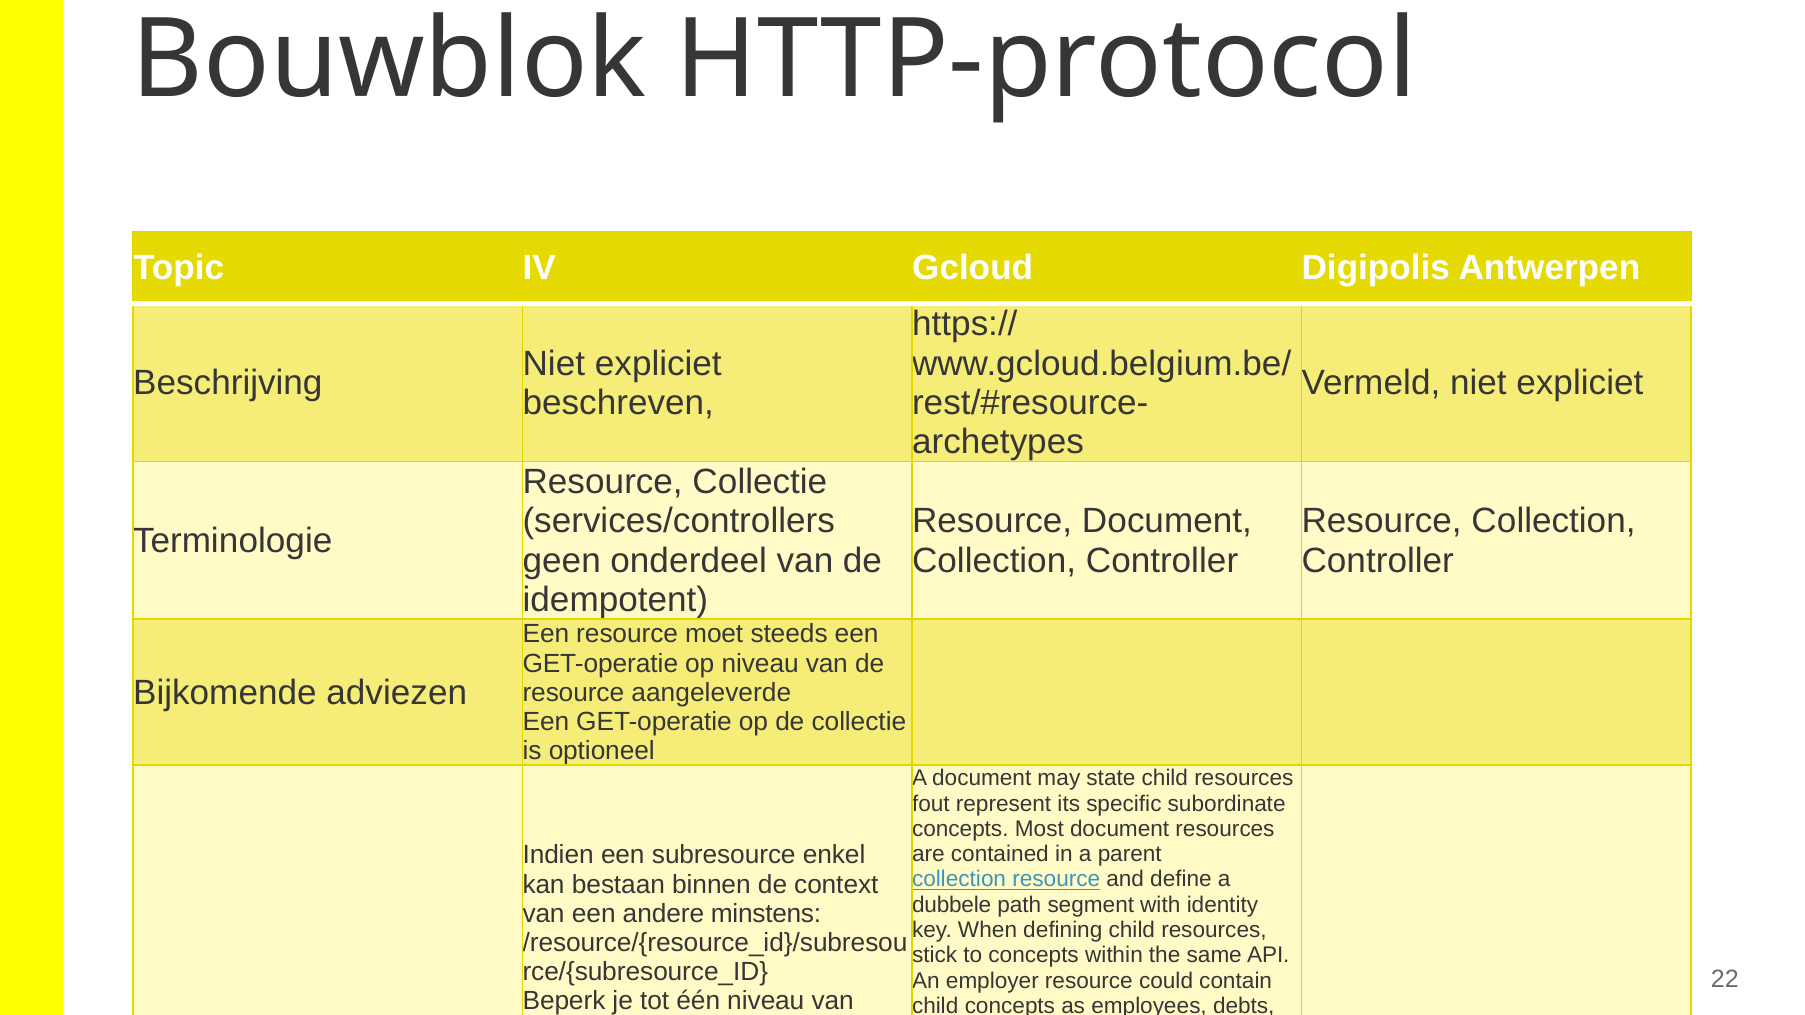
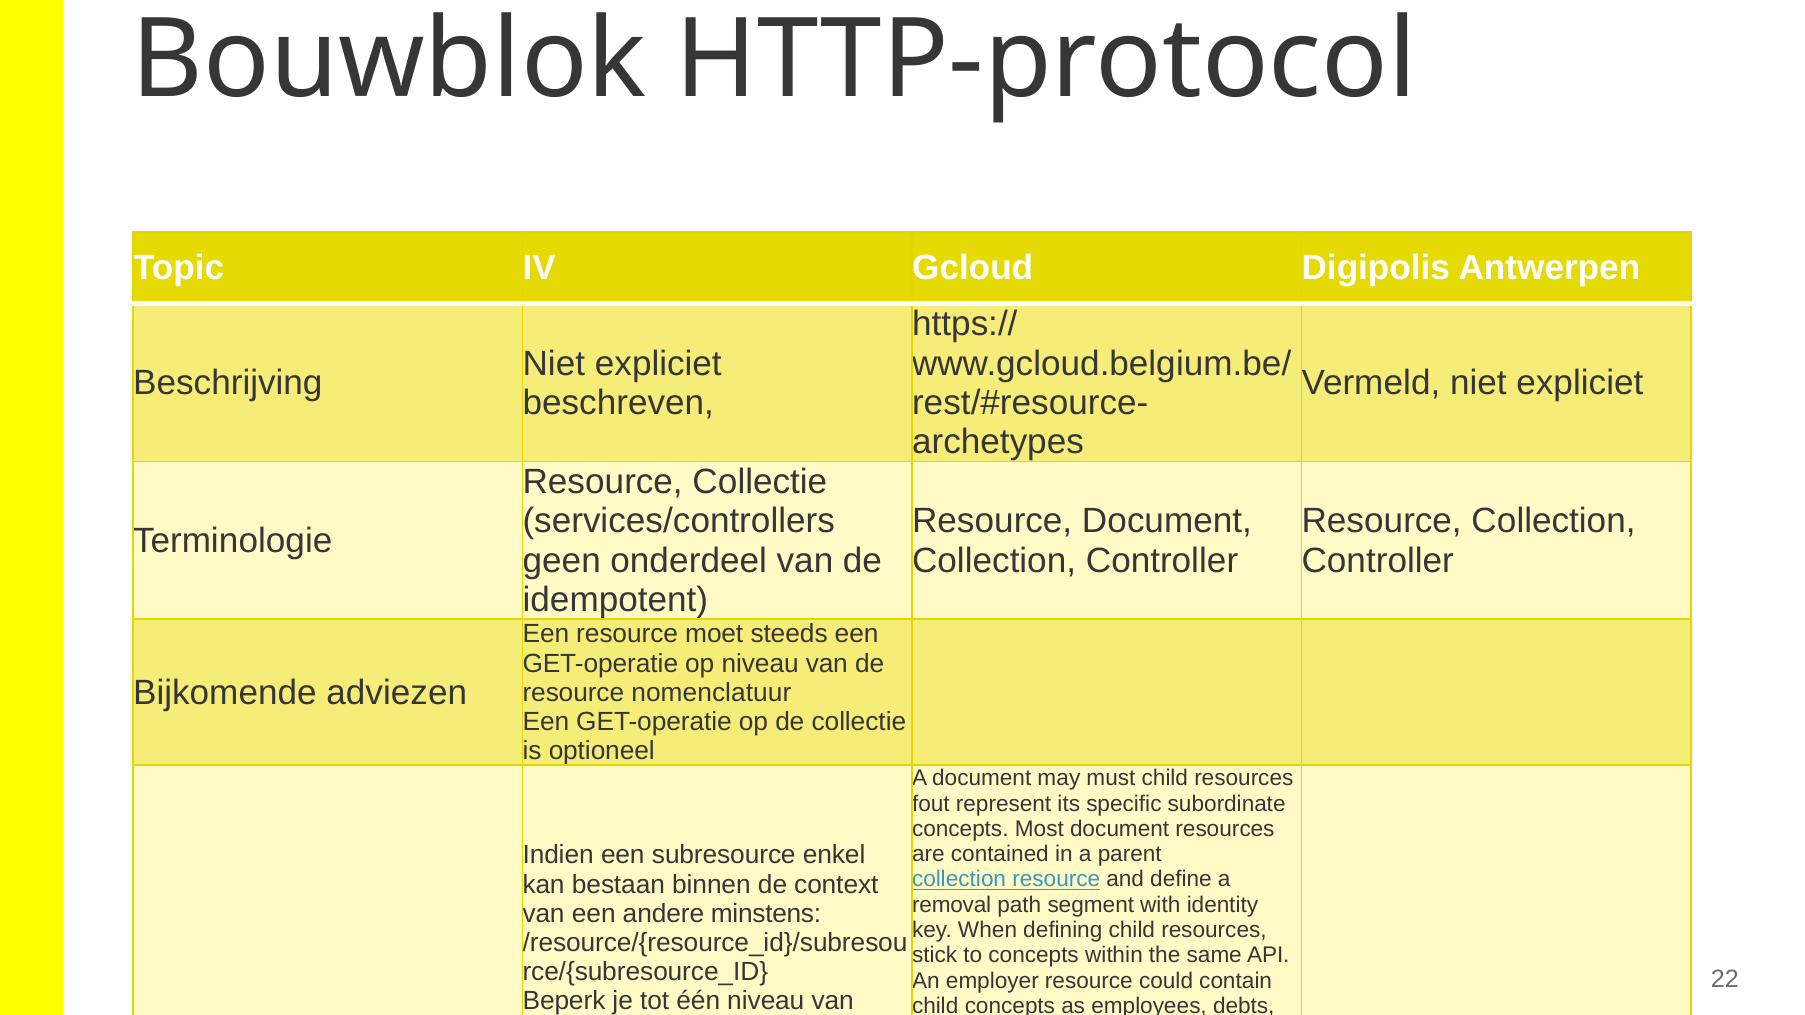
aangeleverde: aangeleverde -> nomenclatuur (711, 693)
state: state -> must (1111, 779)
dubbele: dubbele -> removal (952, 905)
